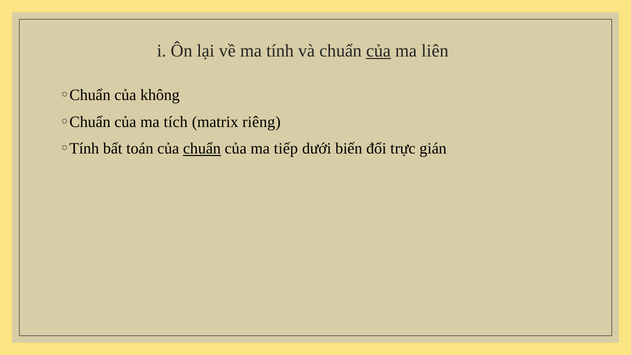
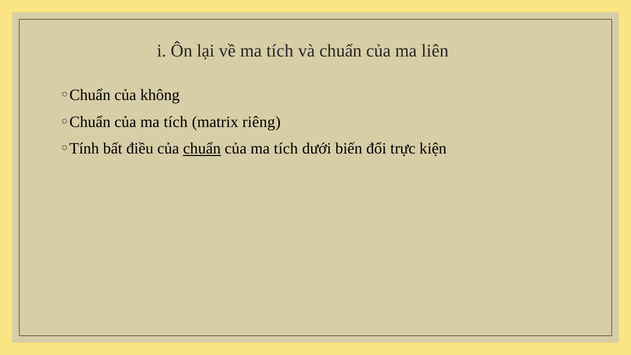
về ma tính: tính -> tích (280, 51)
của underline: present -> none (378, 51)
toán: toán -> điều (140, 149)
tiếp: tiếp -> tích (286, 149)
gián: gián -> kiện (433, 149)
